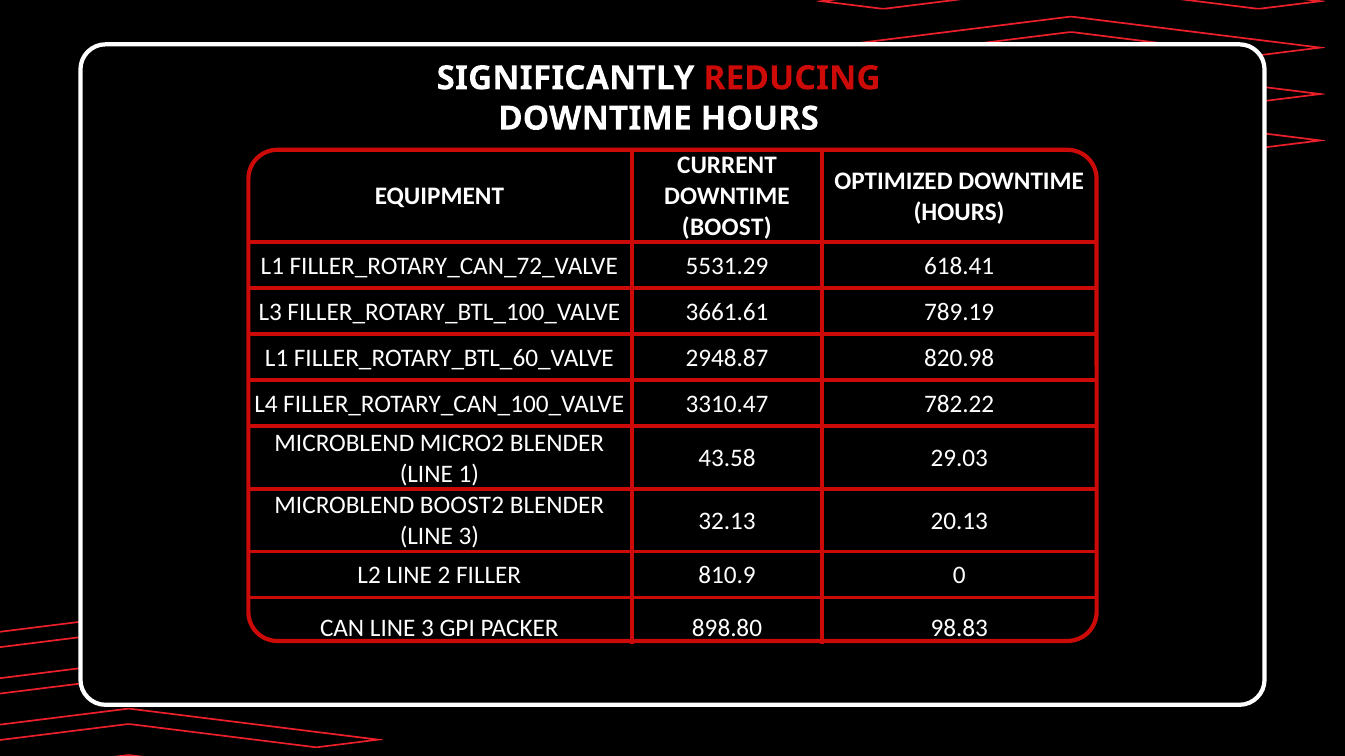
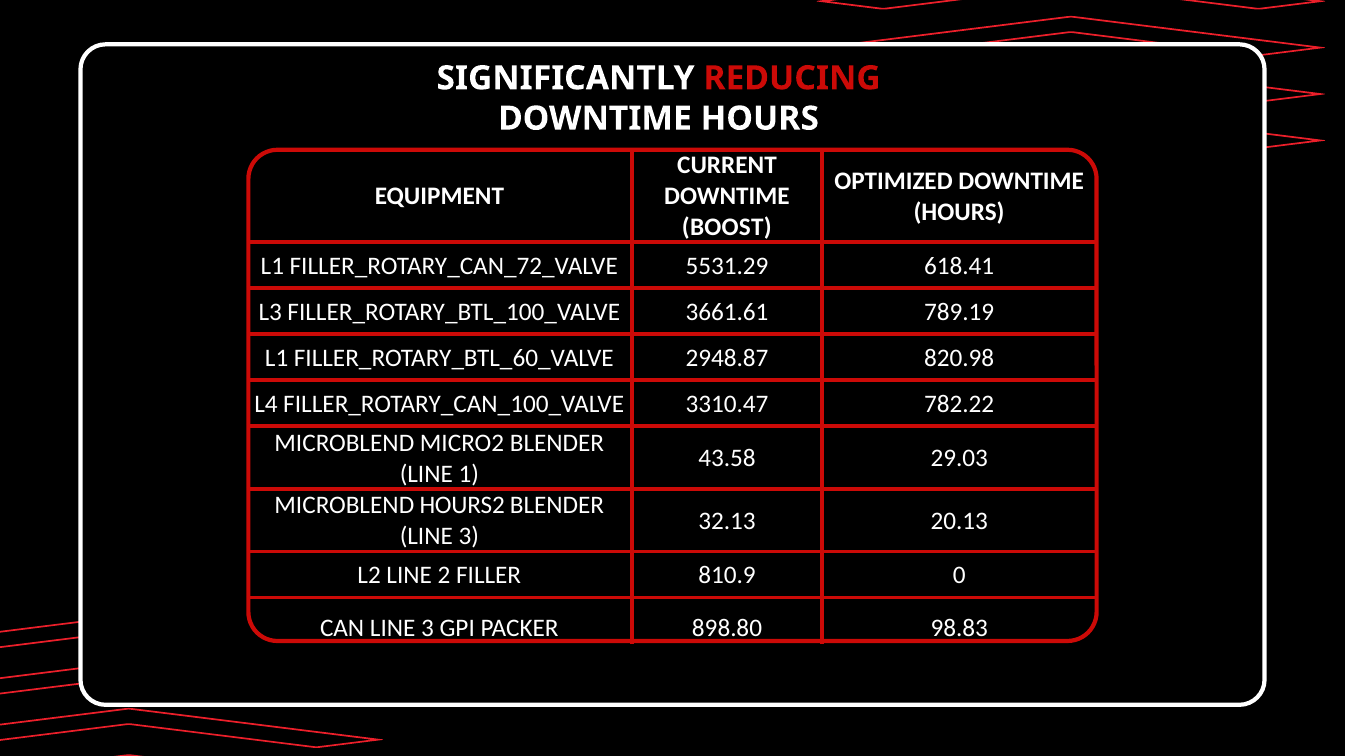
BOOST2: BOOST2 -> HOURS2 (462, 506)
